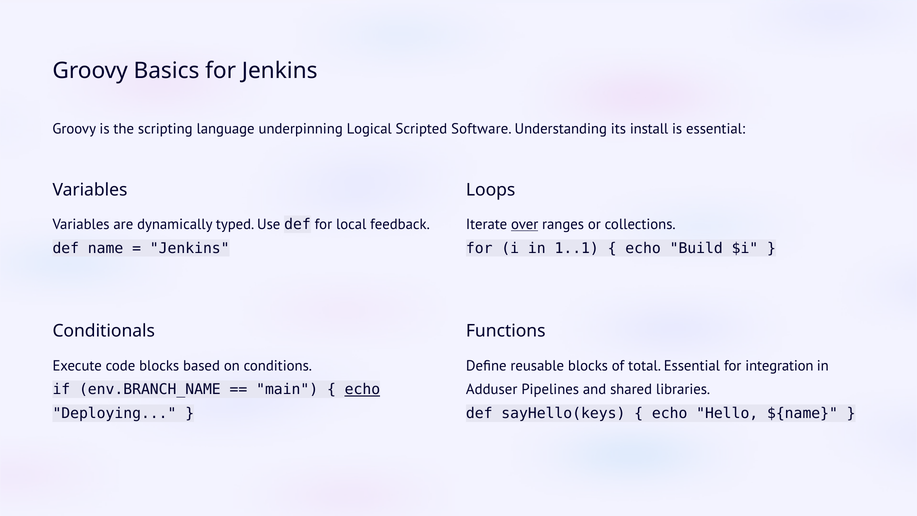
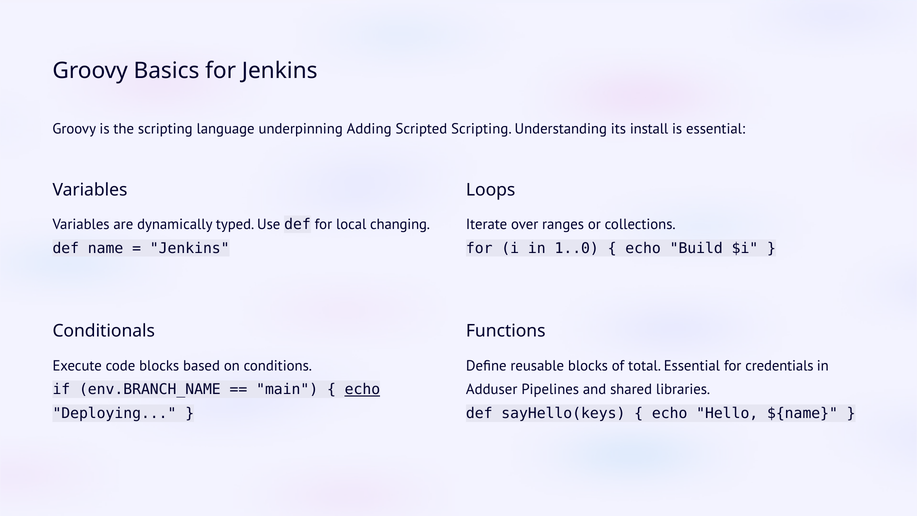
Logical: Logical -> Adding (369, 129)
Scripted Software: Software -> Scripting (481, 129)
feedback: feedback -> changing (400, 224)
over underline: present -> none (525, 224)
1..1: 1..1 -> 1..0 (577, 248)
integration: integration -> credentials (779, 366)
